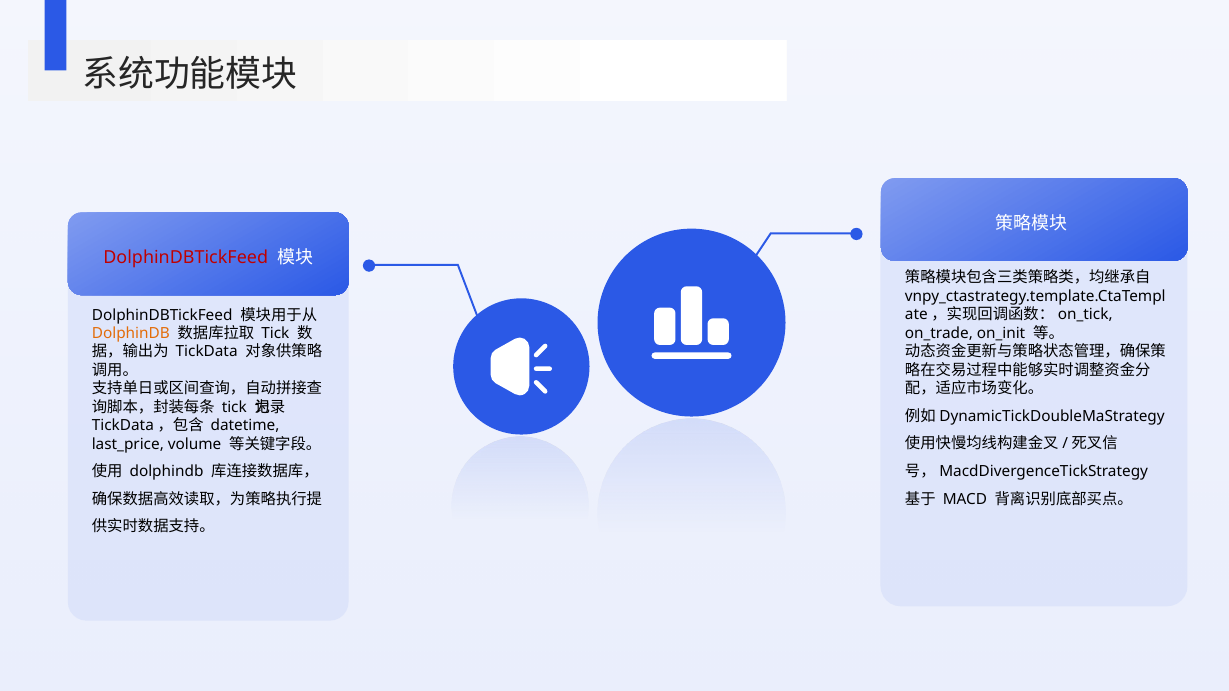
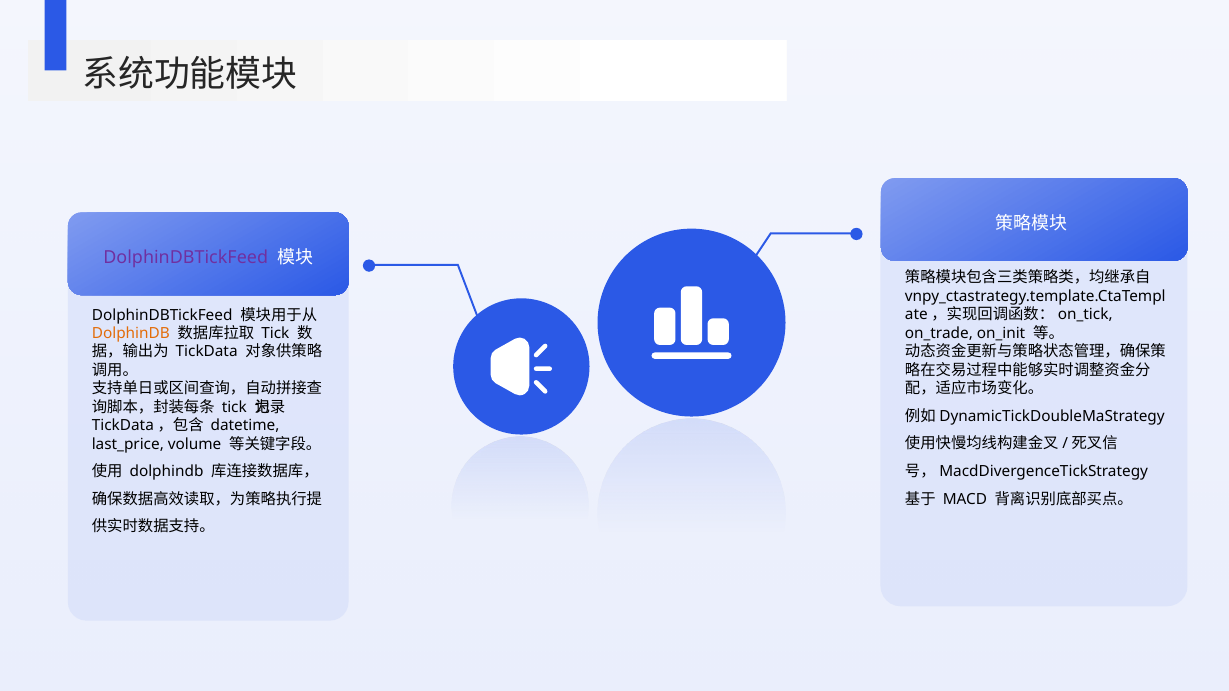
DolphinDBTickFeed colour: red -> purple (186, 258)
